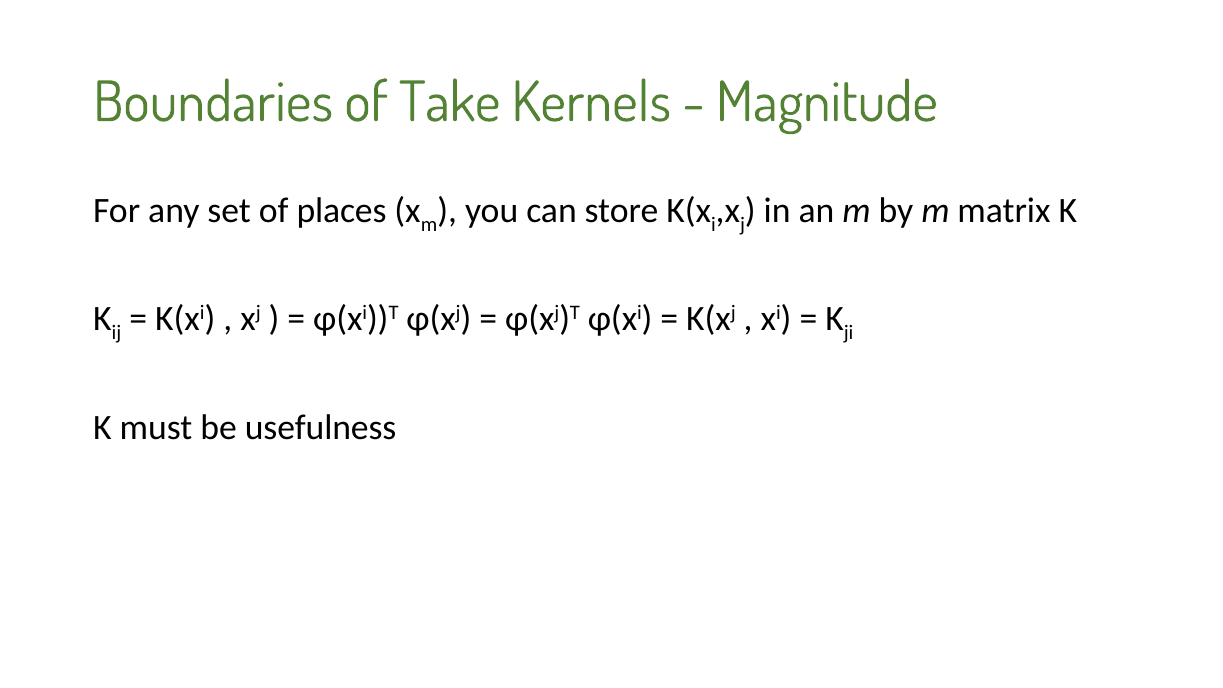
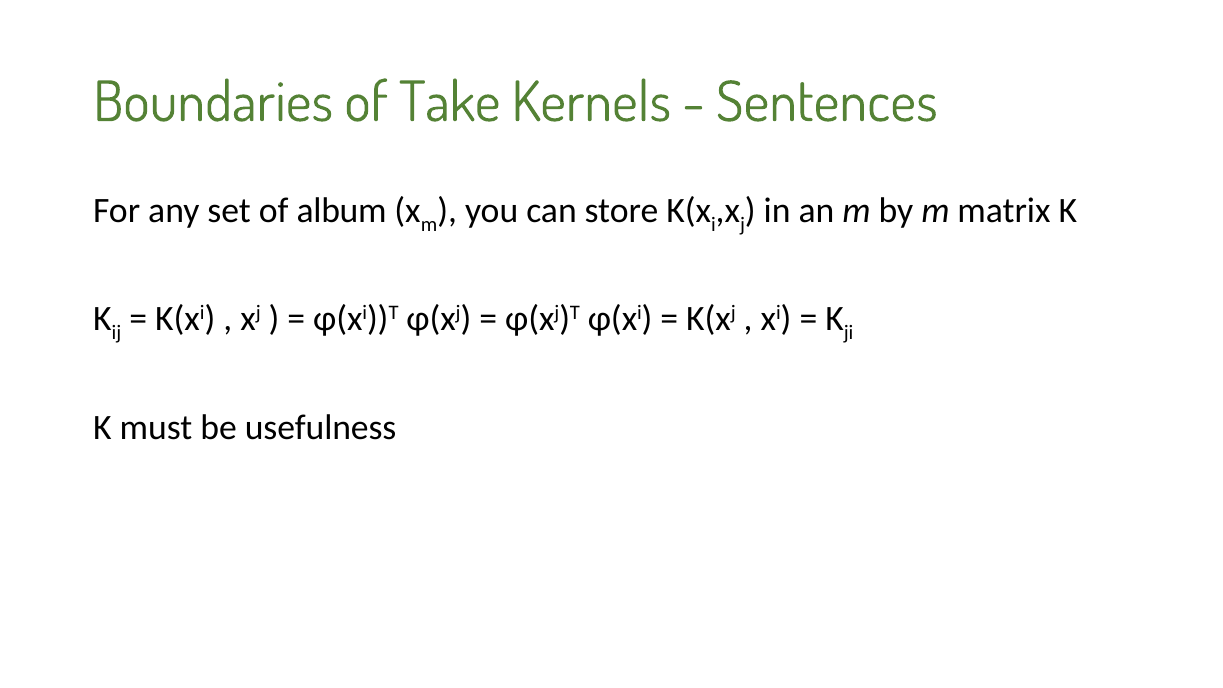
Magnitude: Magnitude -> Sentences (827, 103)
places: places -> album (342, 211)
